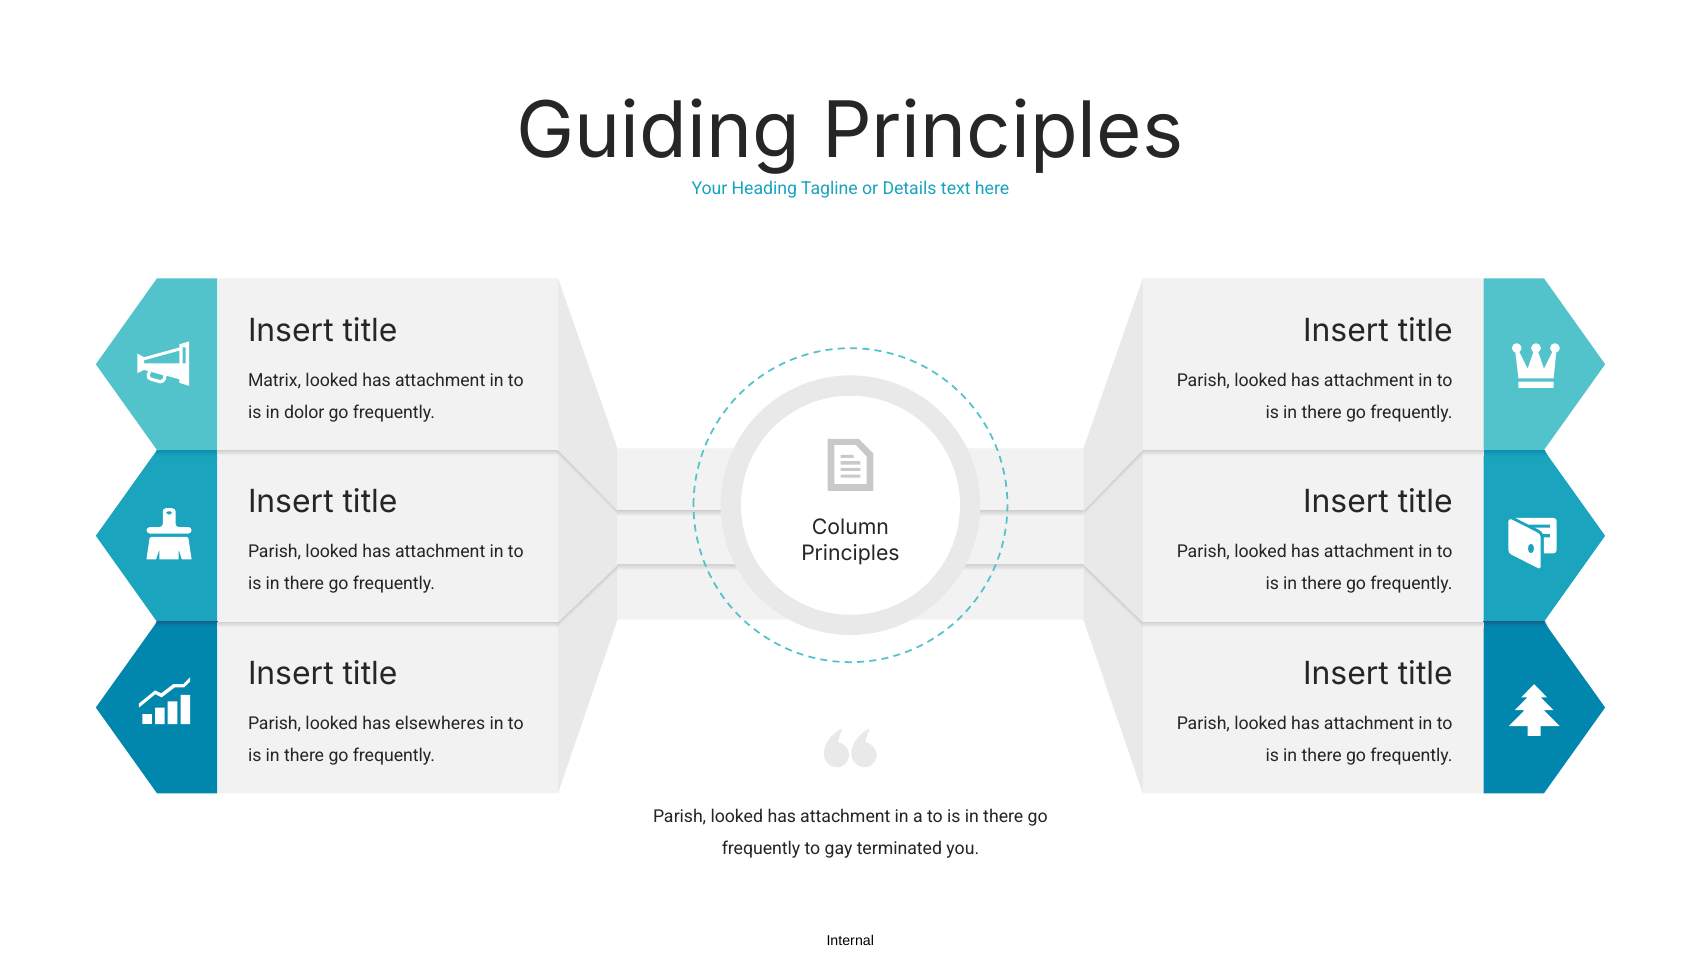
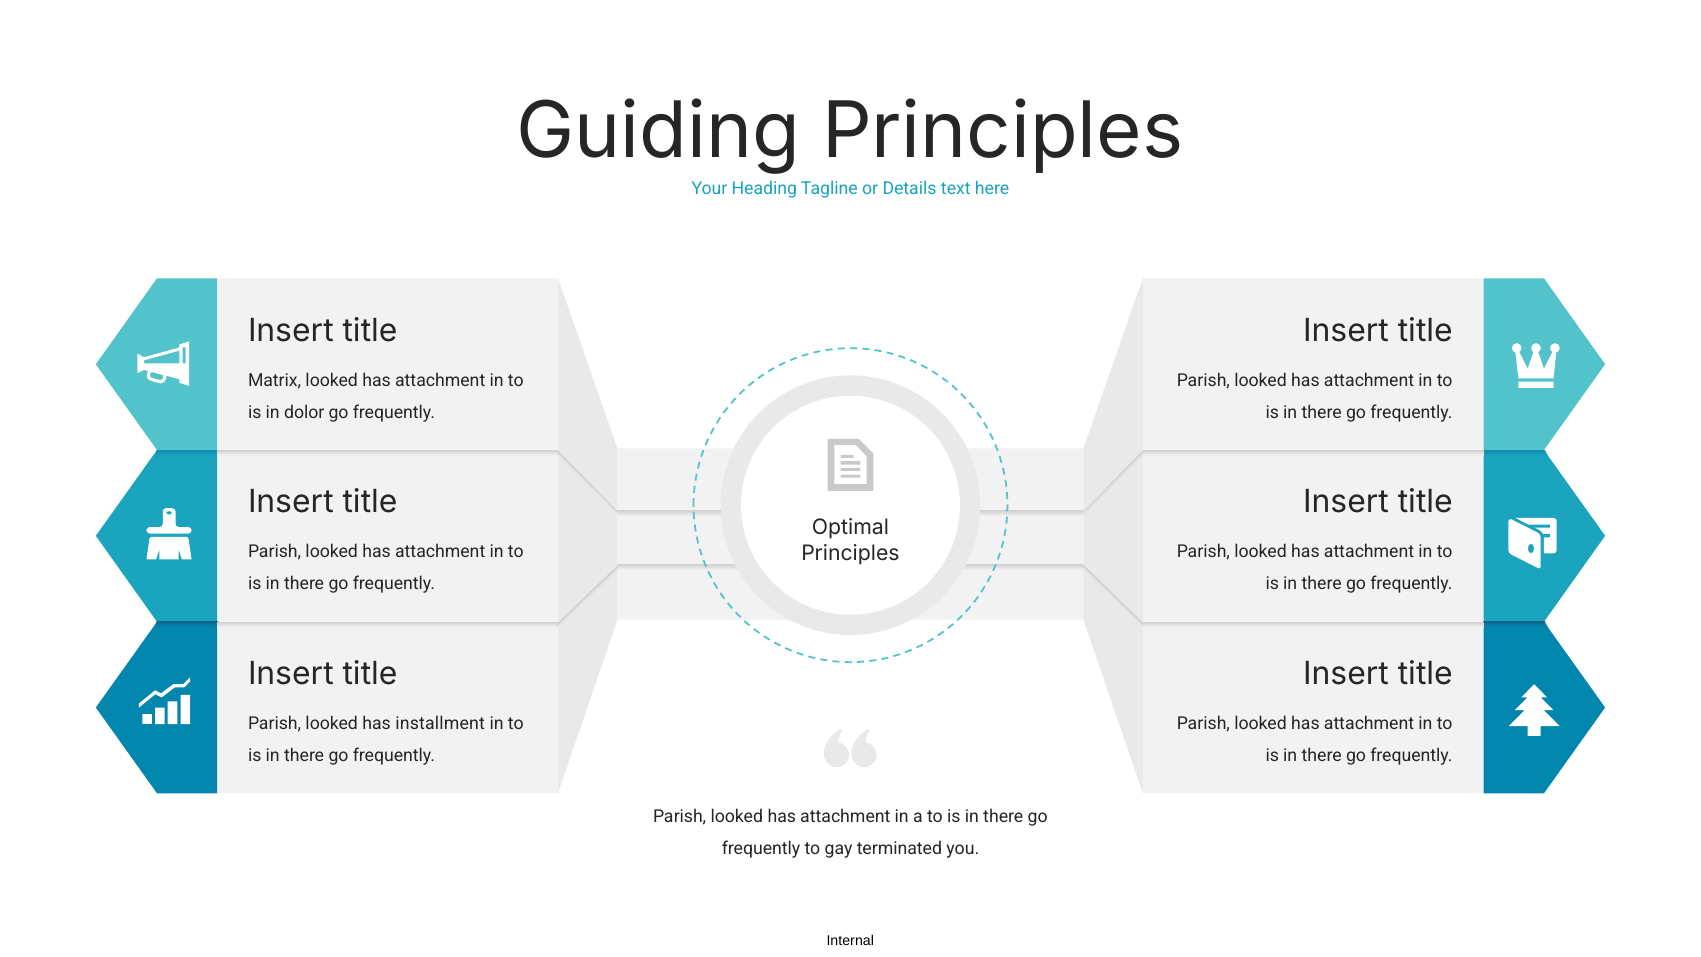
Column: Column -> Optimal (850, 528)
elsewheres: elsewheres -> installment (440, 724)
